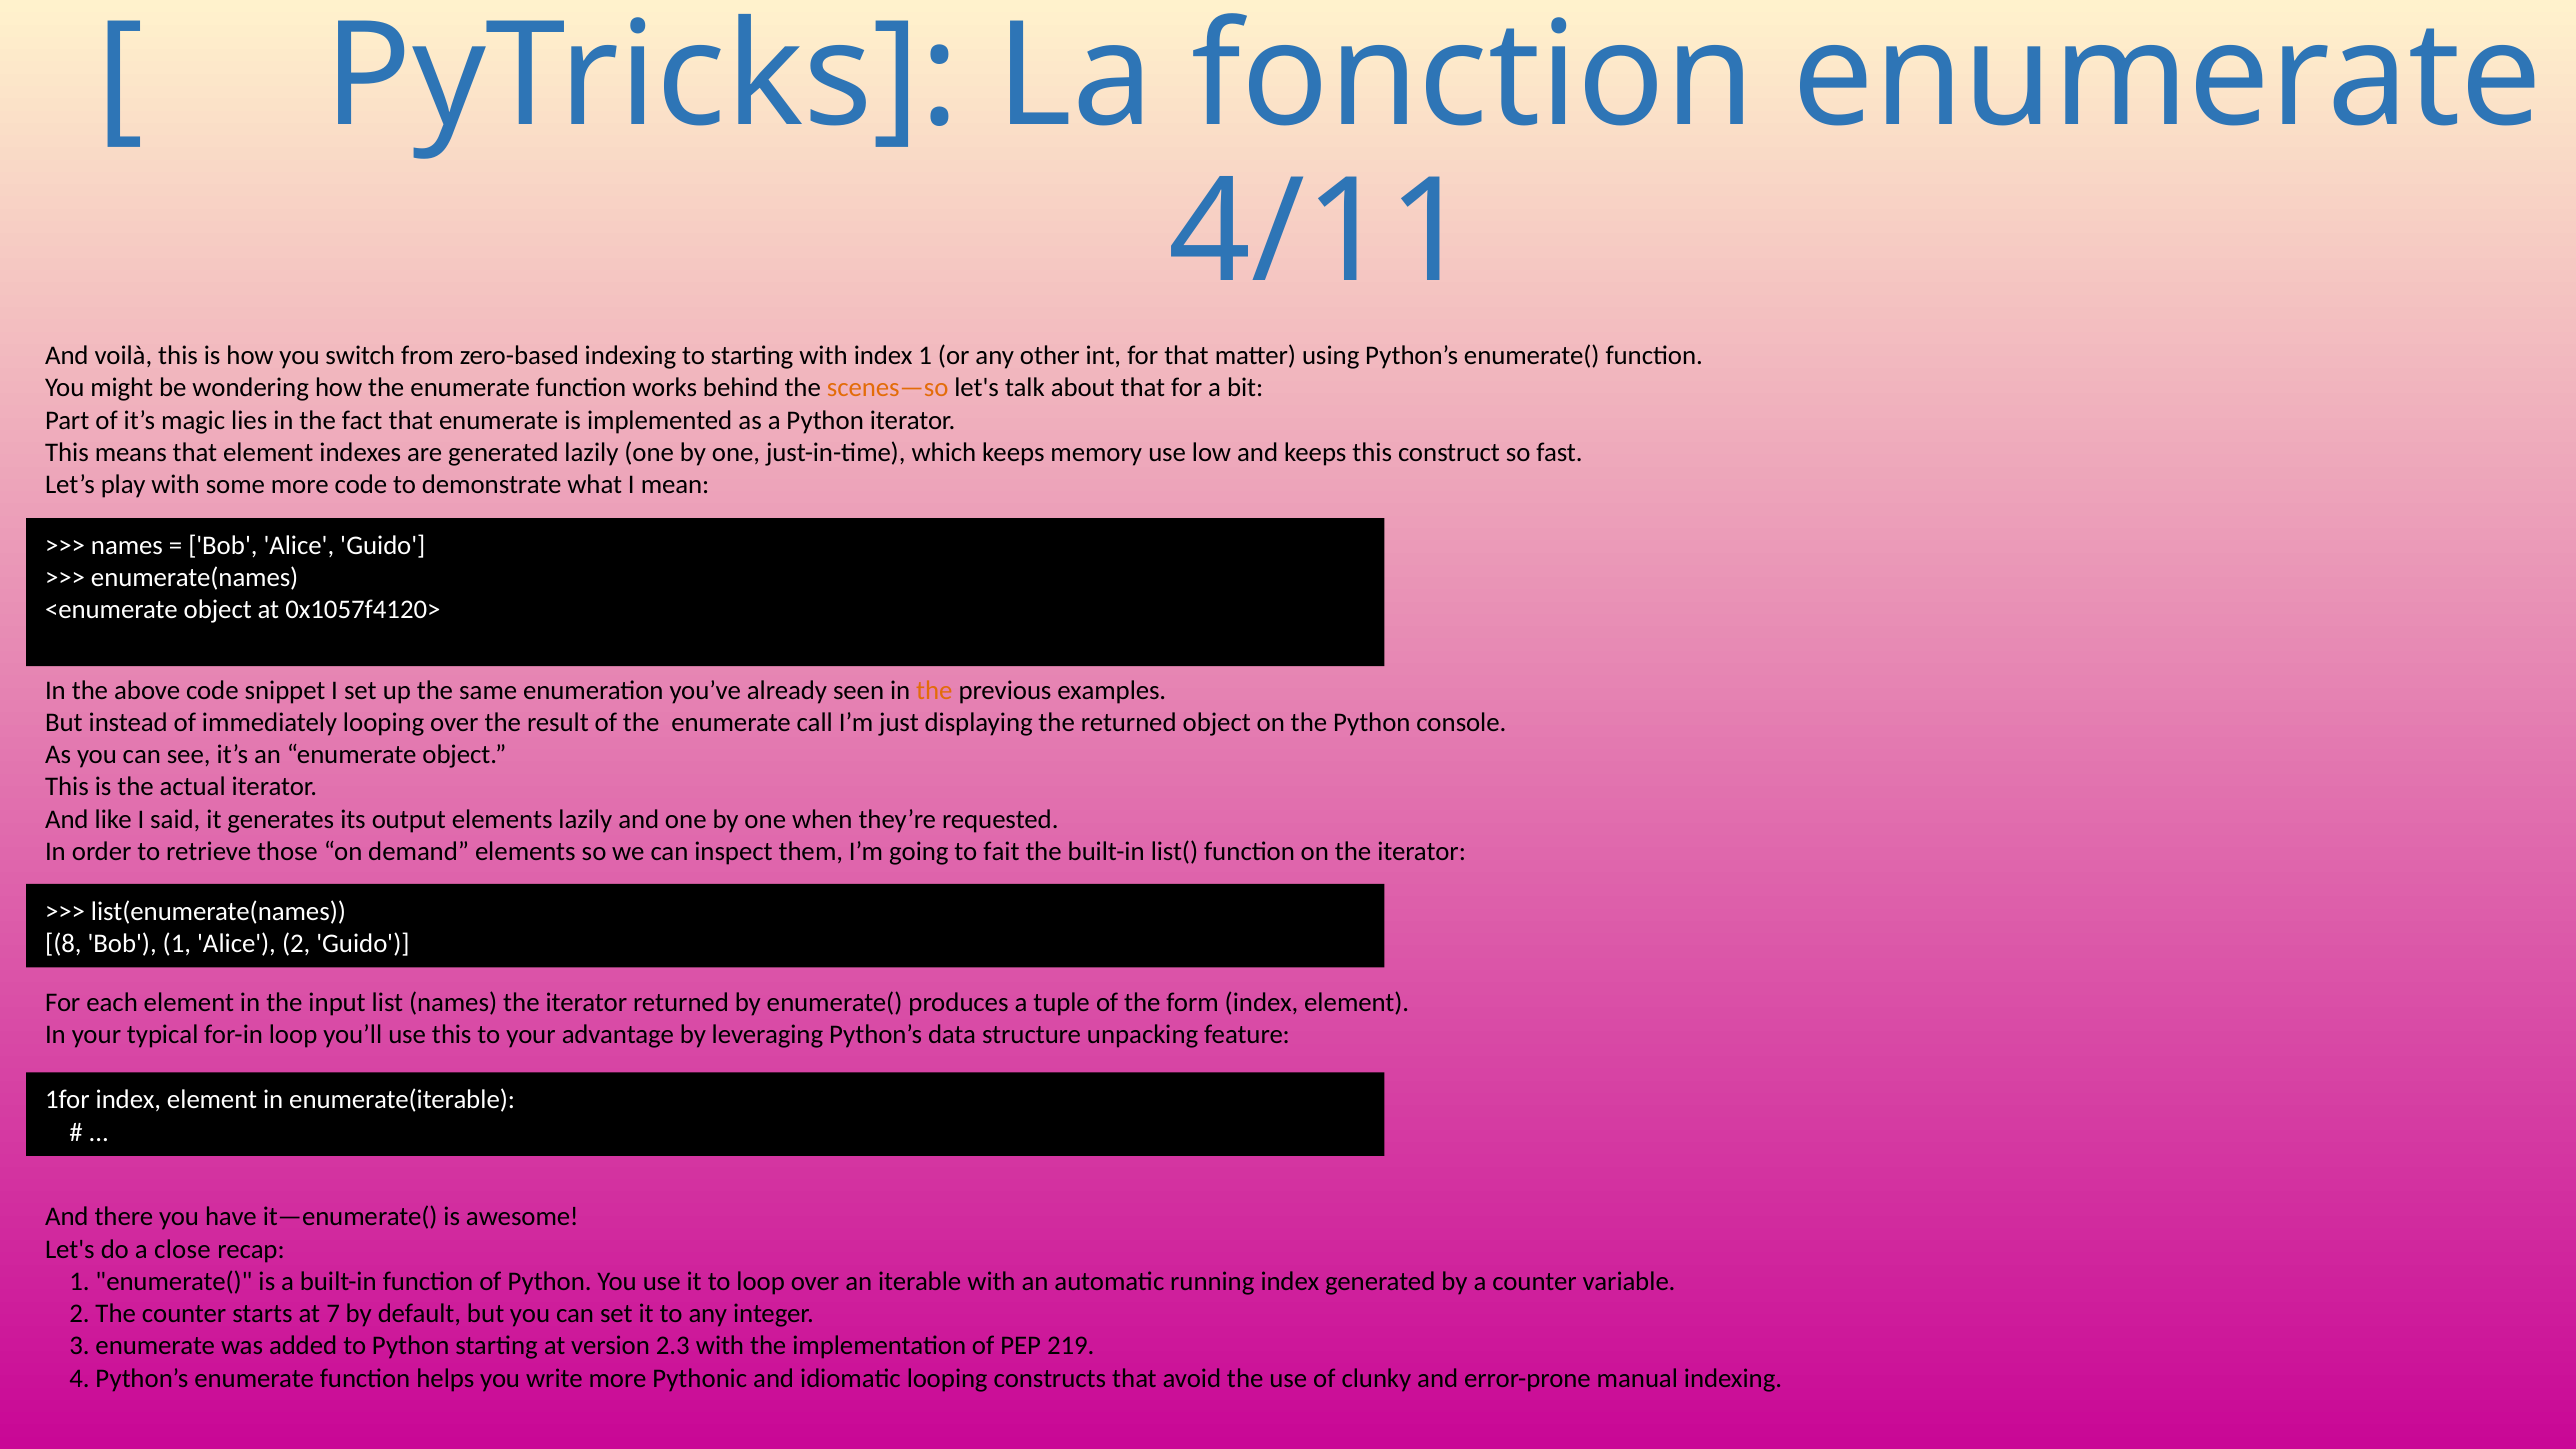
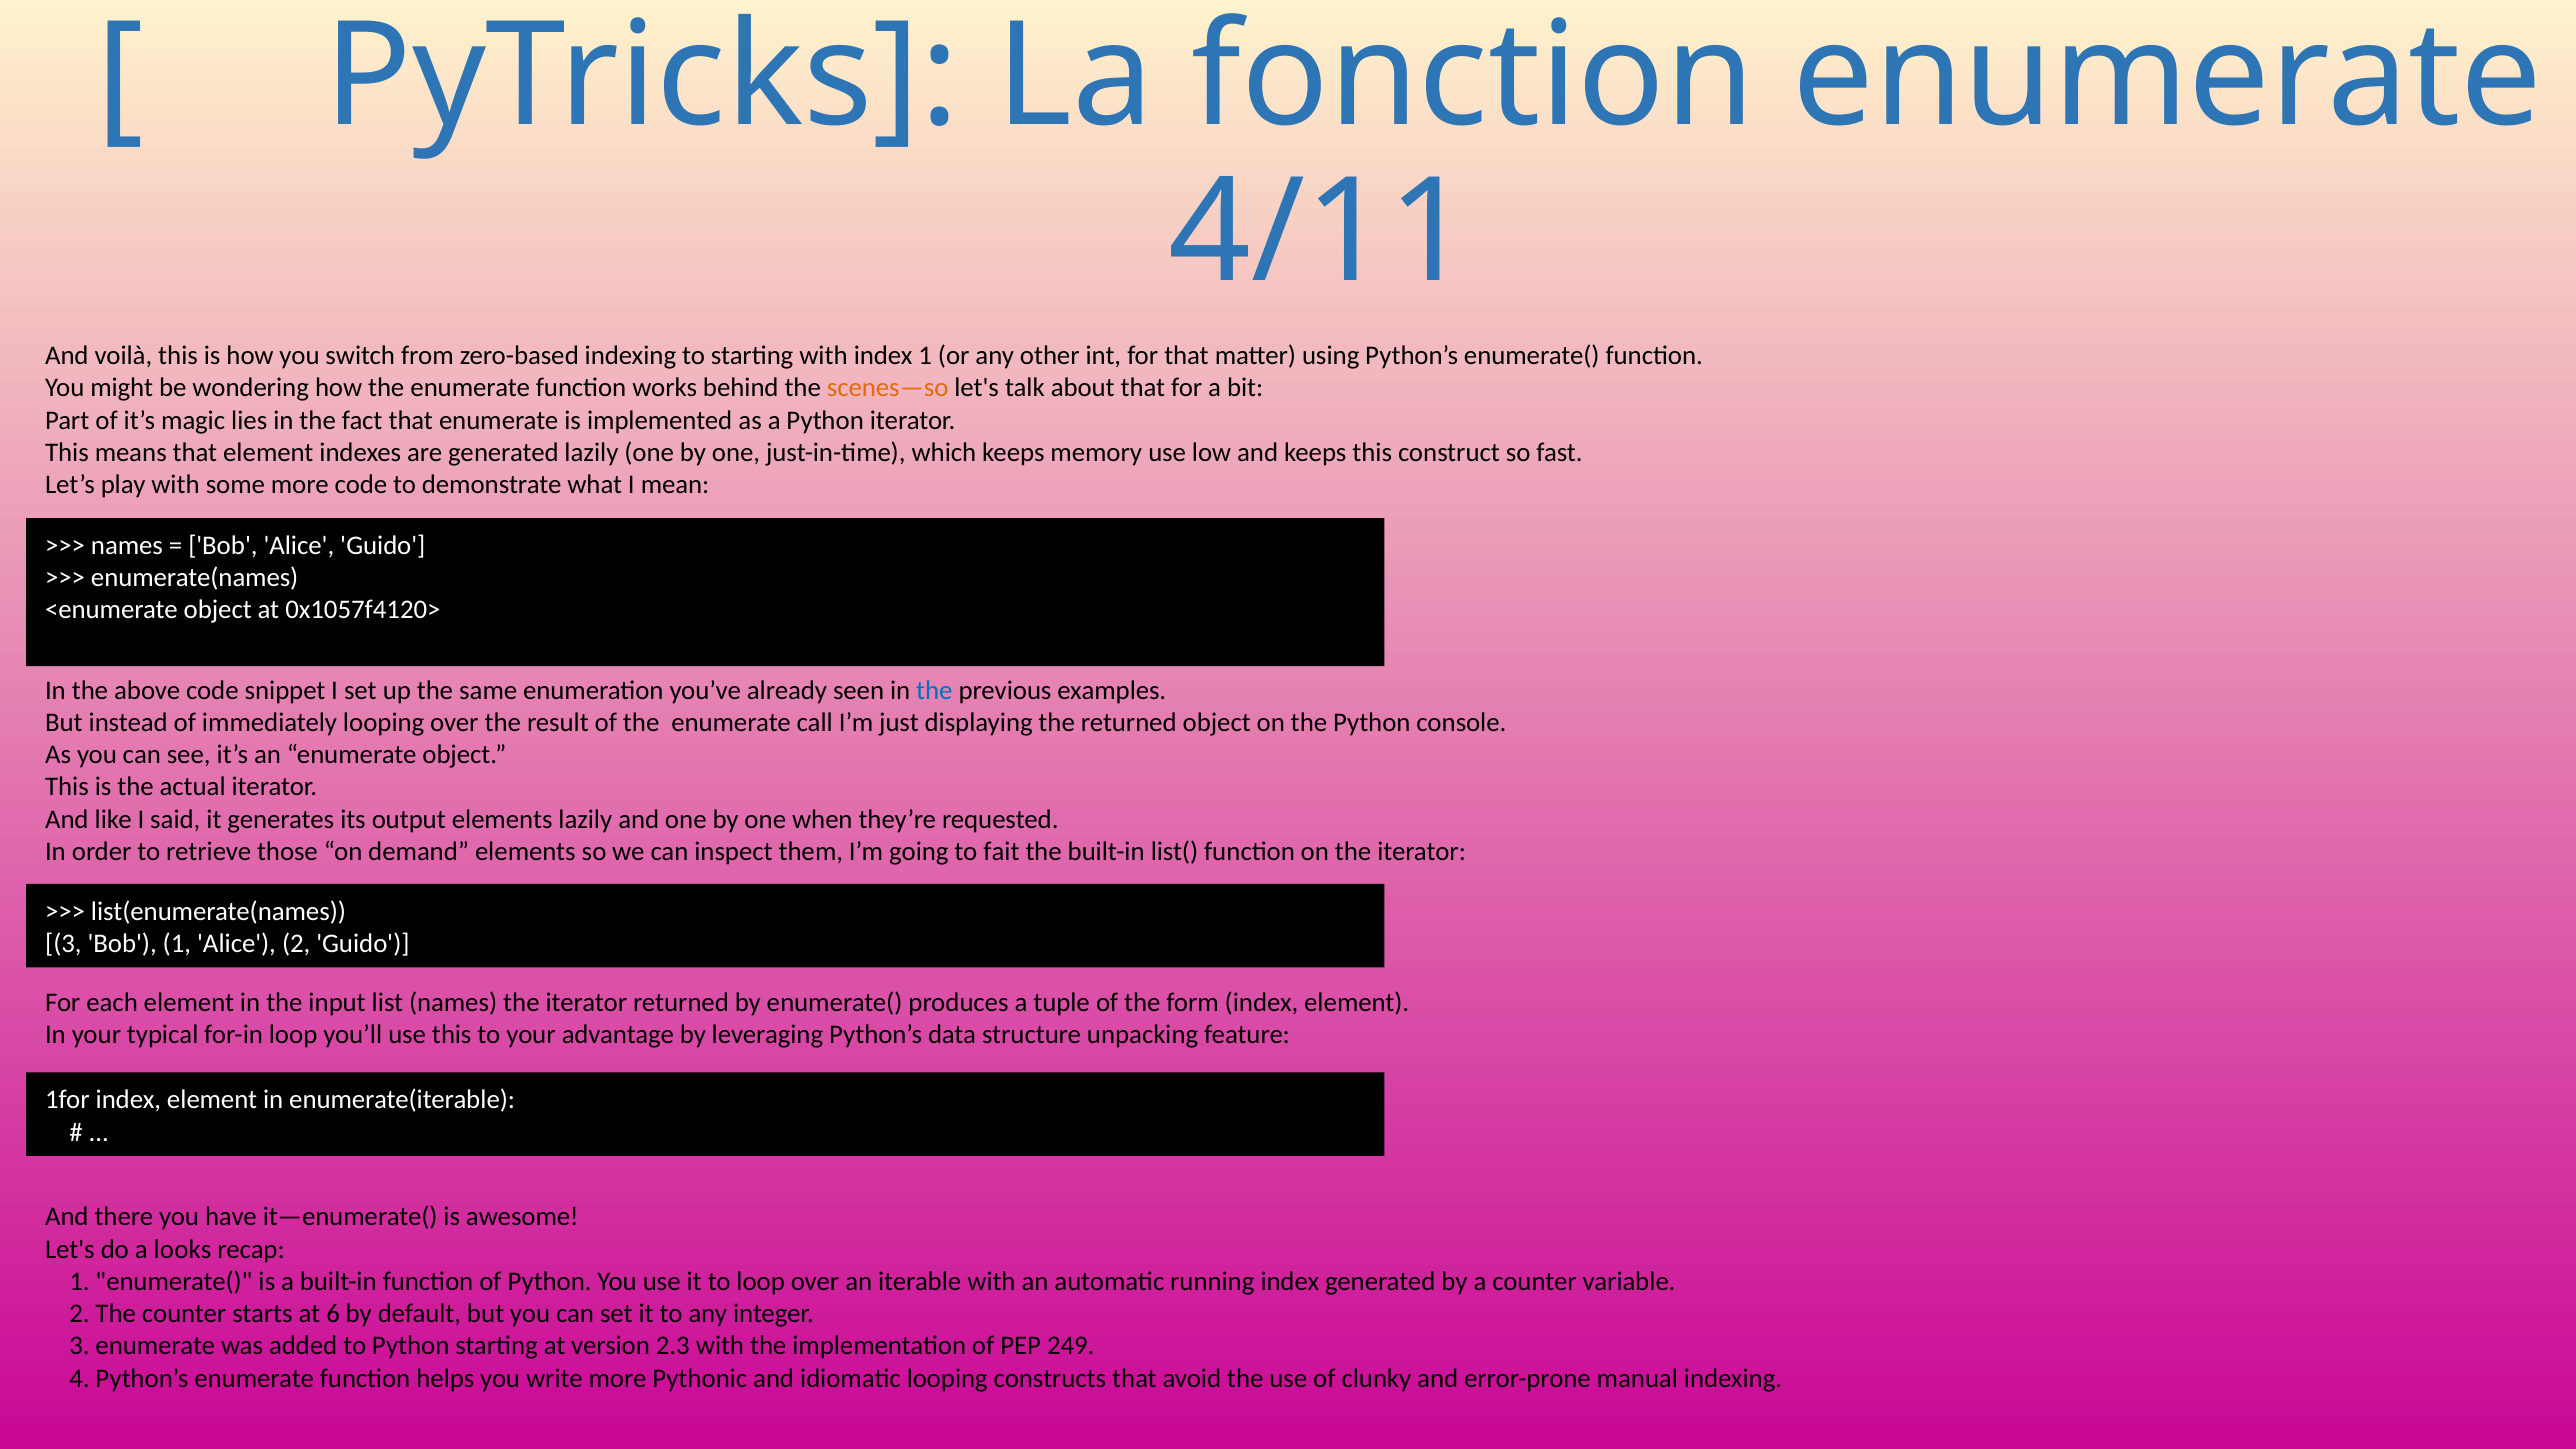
the colour: orange -> blue (934, 690)
8: 8 -> 3 (63, 944)
close: close -> looks (183, 1249)
7: 7 -> 6 (333, 1314)
219: 219 -> 249 (1071, 1346)
